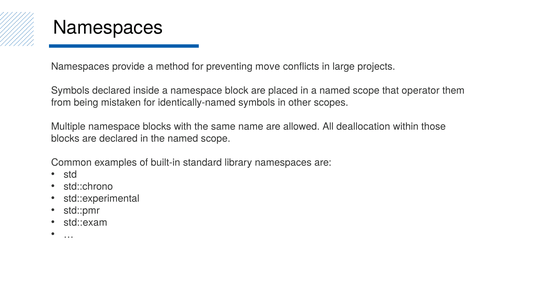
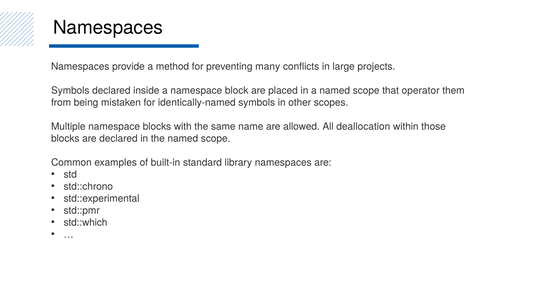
move: move -> many (268, 67)
std::exam: std::exam -> std::which (85, 223)
